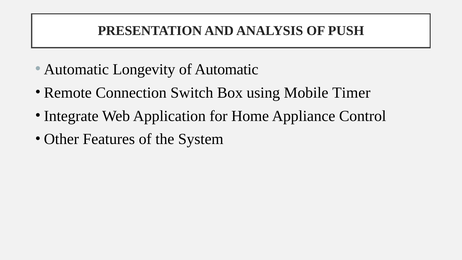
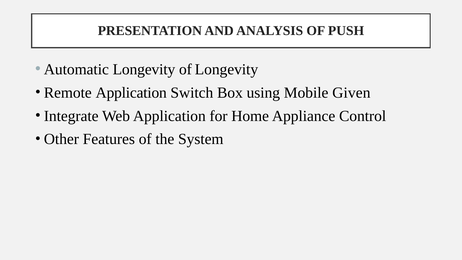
of Automatic: Automatic -> Longevity (226, 69)
Remote Connection: Connection -> Application (131, 93)
Timer: Timer -> Given (351, 93)
